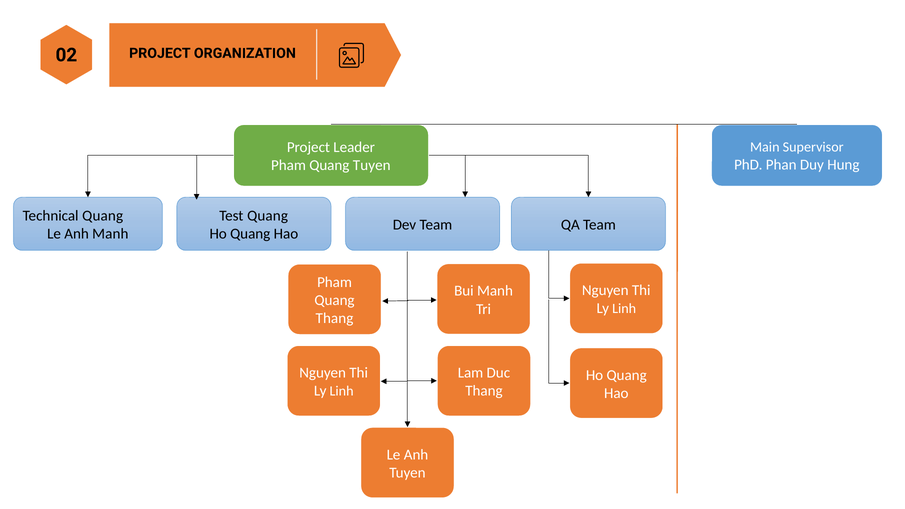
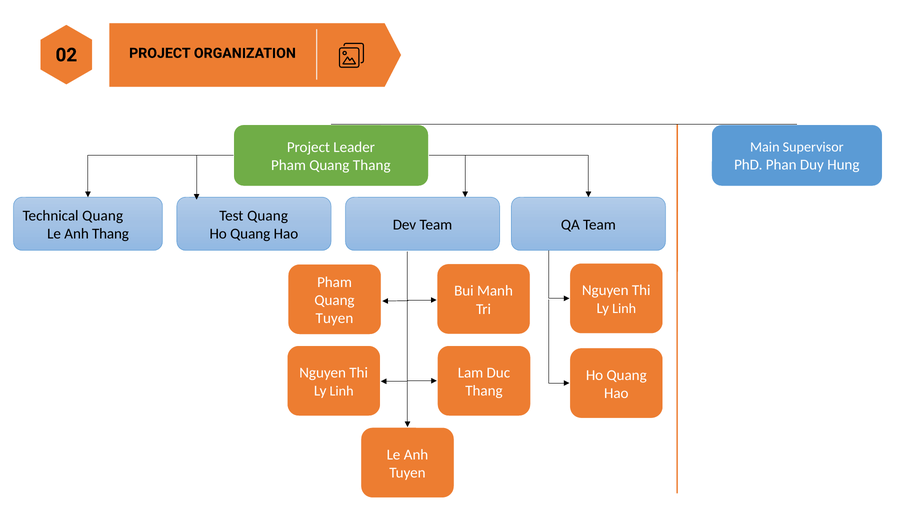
Quang Tuyen: Tuyen -> Thang (372, 165)
Anh Manh: Manh -> Thang (110, 234)
Thang: Thang -> Tuyen (334, 318)
